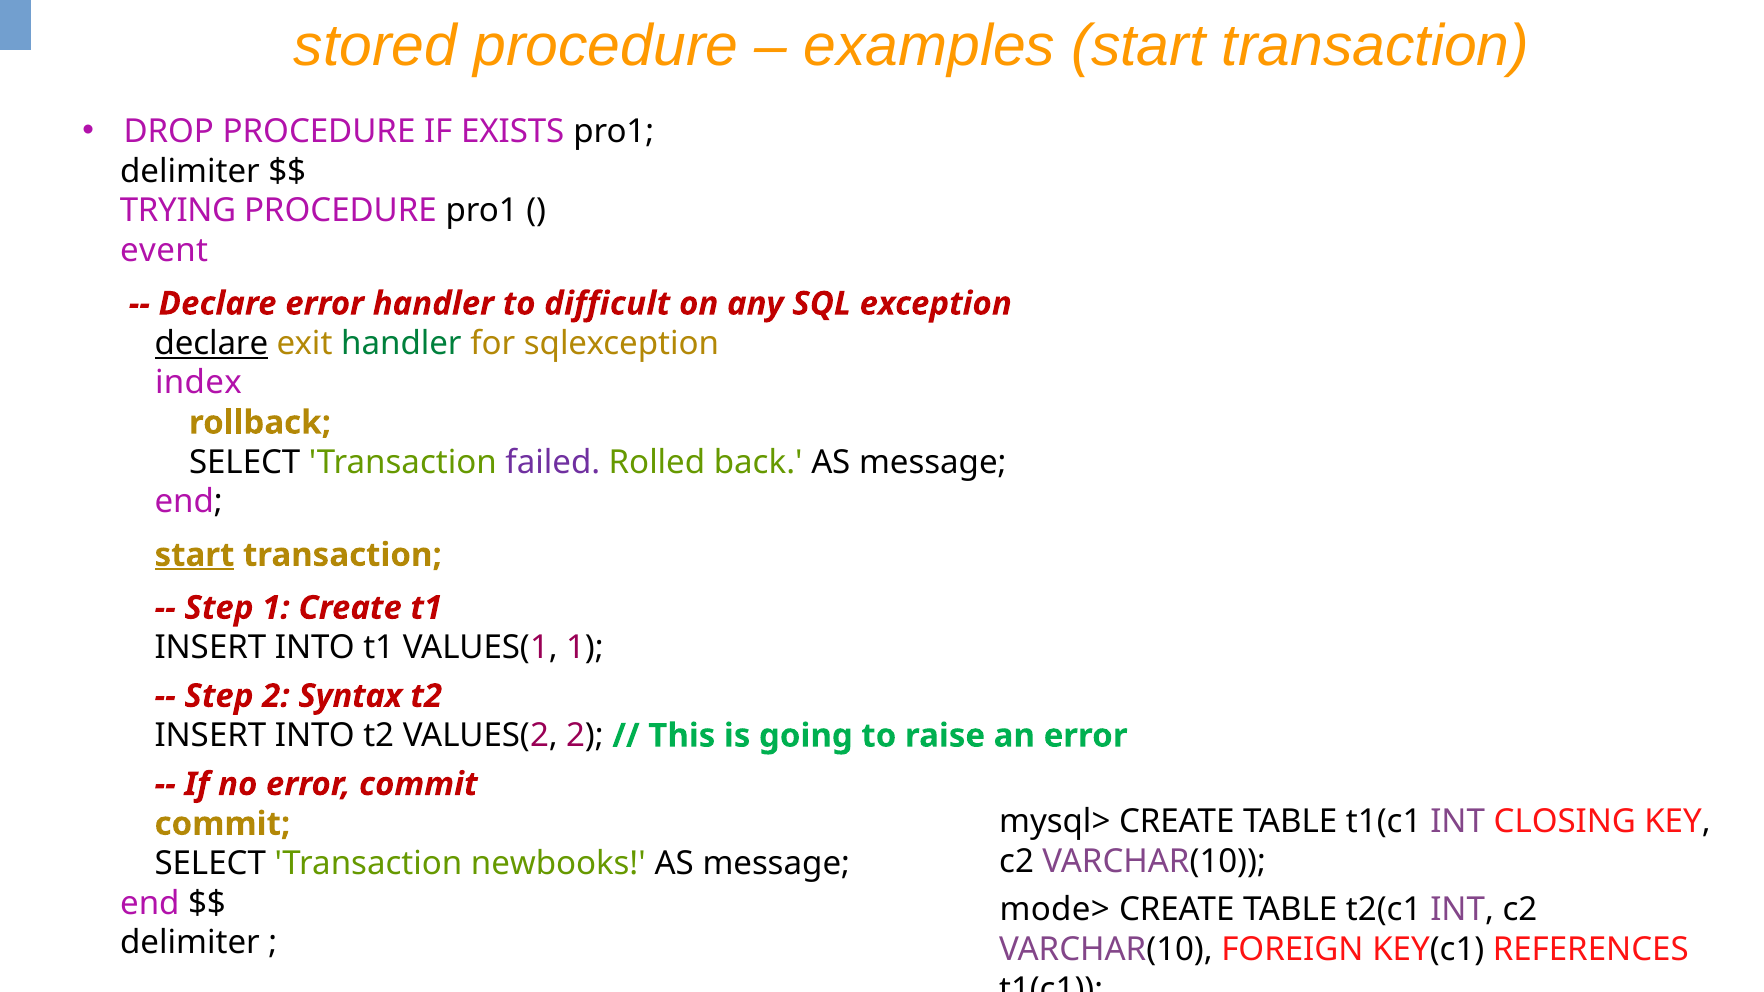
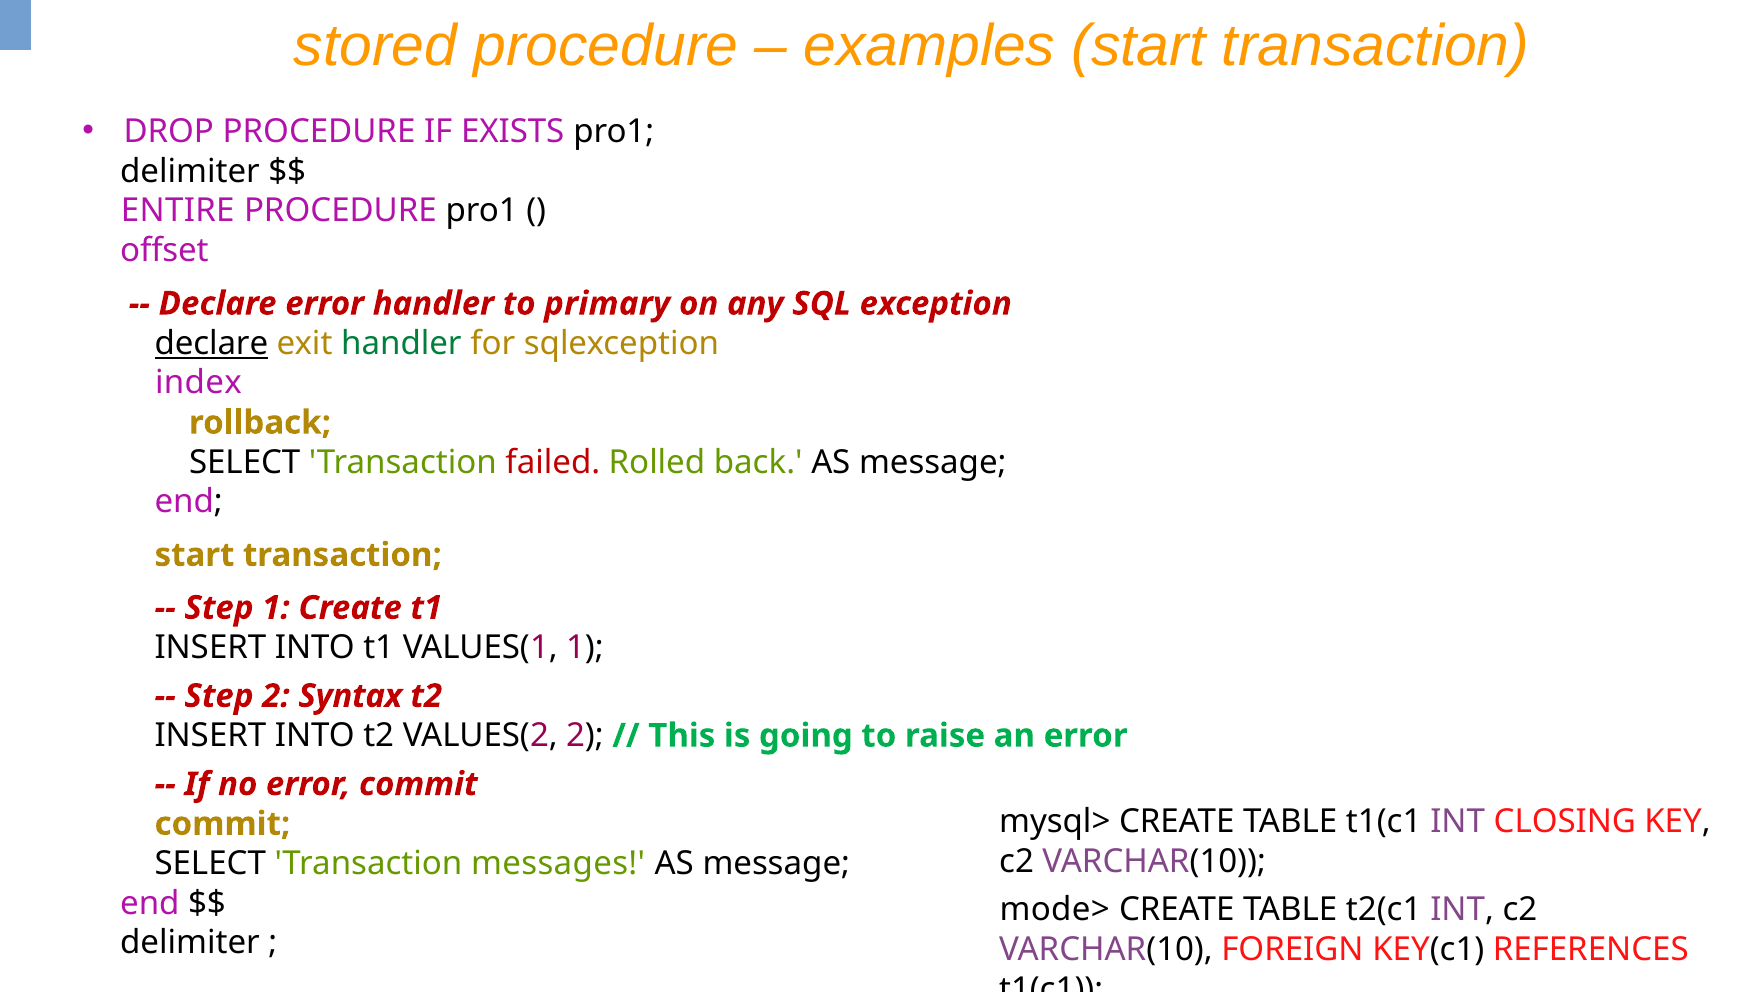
TRYING: TRYING -> ENTIRE (178, 211)
event: event -> offset (164, 251)
difficult: difficult -> primary (607, 304)
failed colour: purple -> red (553, 462)
start underline: present -> none (195, 555)
newbooks: newbooks -> messages (558, 864)
